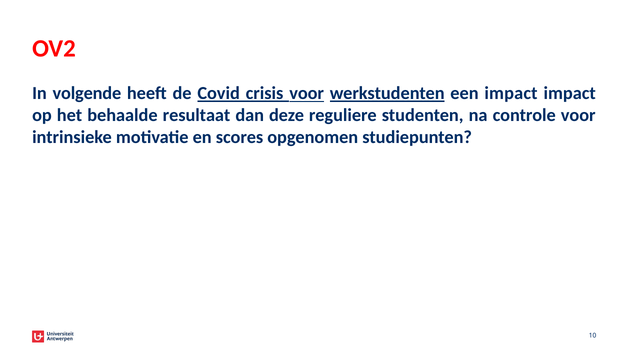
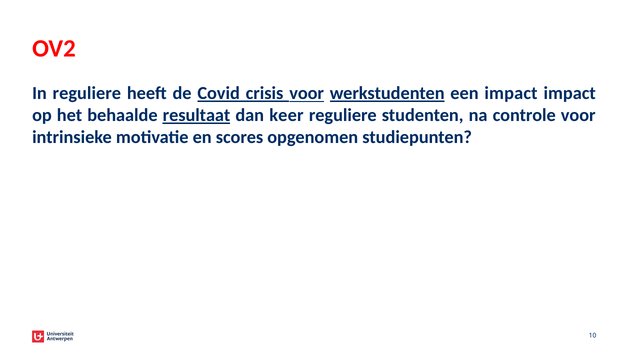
In volgende: volgende -> reguliere (87, 94)
resultaat underline: none -> present (197, 116)
deze: deze -> keer (286, 116)
